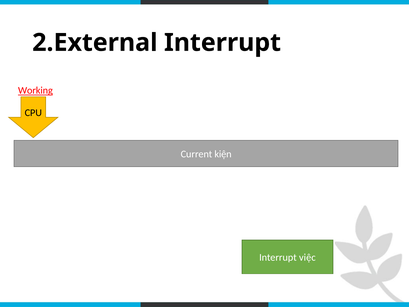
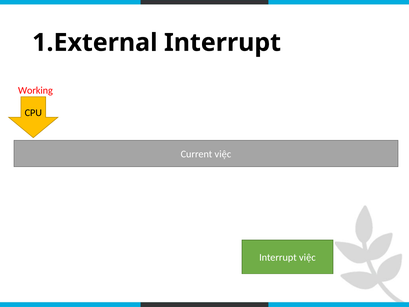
2.External: 2.External -> 1.External (95, 43)
Working underline: present -> none (35, 90)
Current kiện: kiện -> việc (223, 154)
